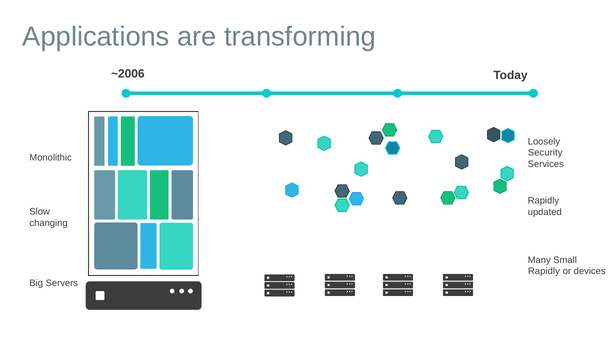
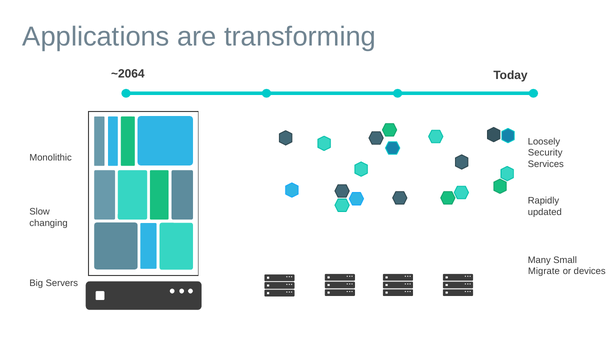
~2006: ~2006 -> ~2064 (128, 74)
Rapidly: Rapidly -> Migrate (544, 271)
